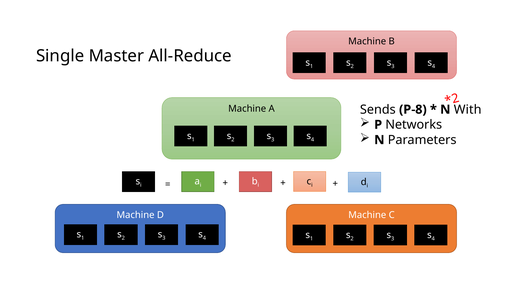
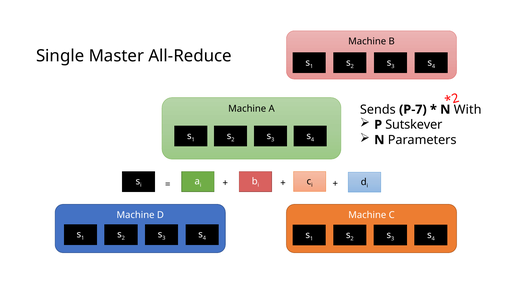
P-8: P-8 -> P-7 (413, 109)
Networks: Networks -> Sutskever (414, 125)
